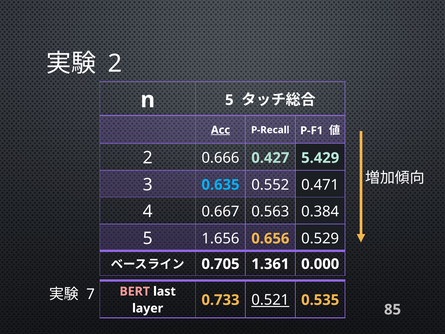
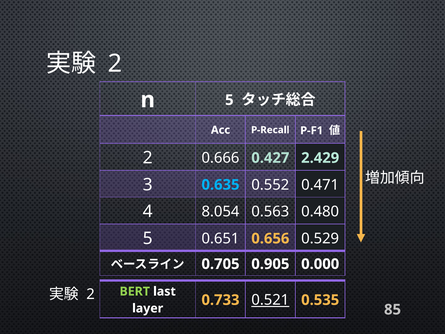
Acc underline: present -> none (221, 130)
5.429: 5.429 -> 2.429 (320, 158)
0.667: 0.667 -> 8.054 (220, 212)
0.384: 0.384 -> 0.480 (320, 212)
1.656: 1.656 -> 0.651 (220, 238)
1.361: 1.361 -> 0.905 (270, 264)
7: 7 -> 2 (91, 294)
BERT colour: pink -> light green (135, 291)
